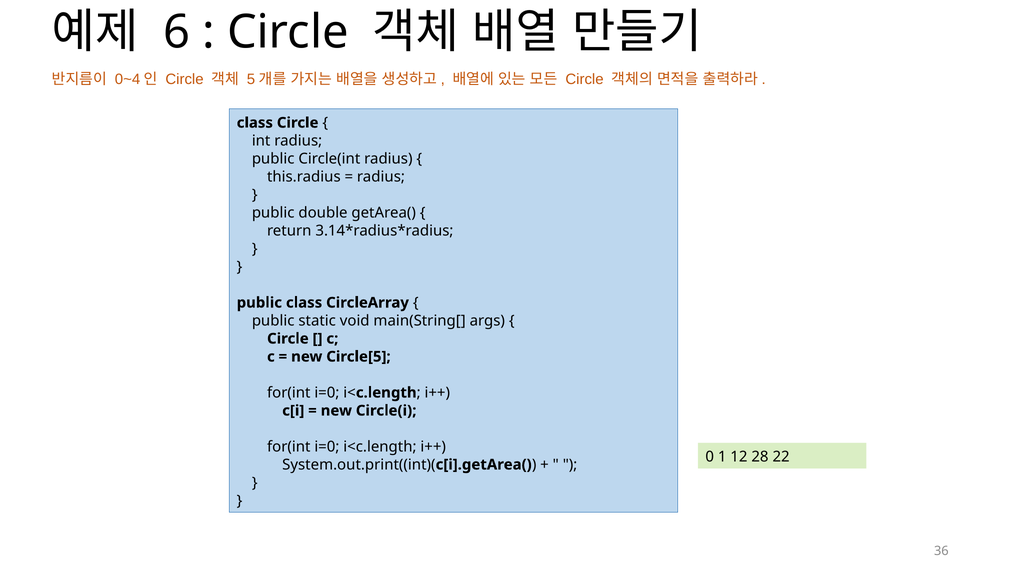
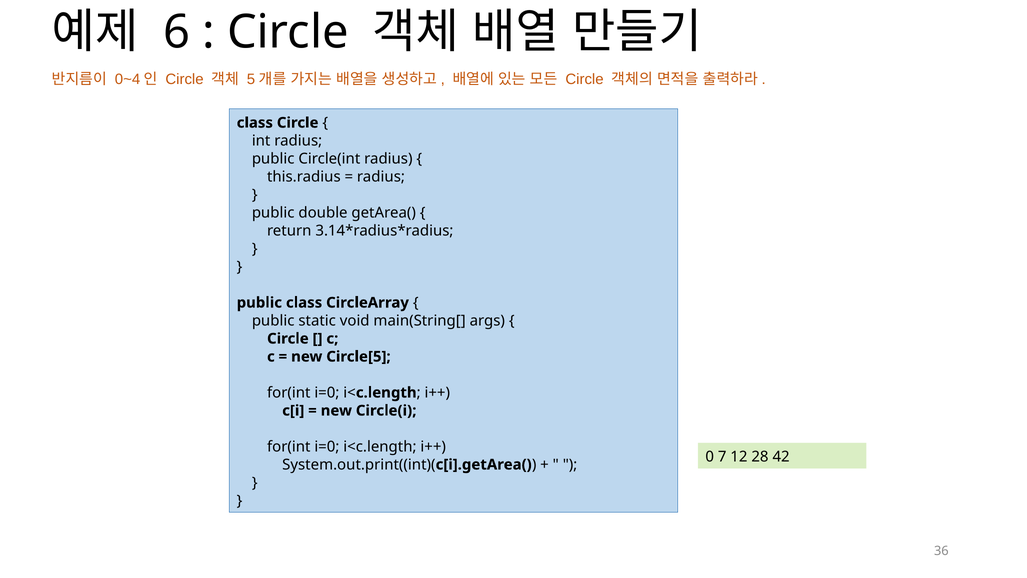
1: 1 -> 7 (722, 456)
22: 22 -> 42 (781, 456)
